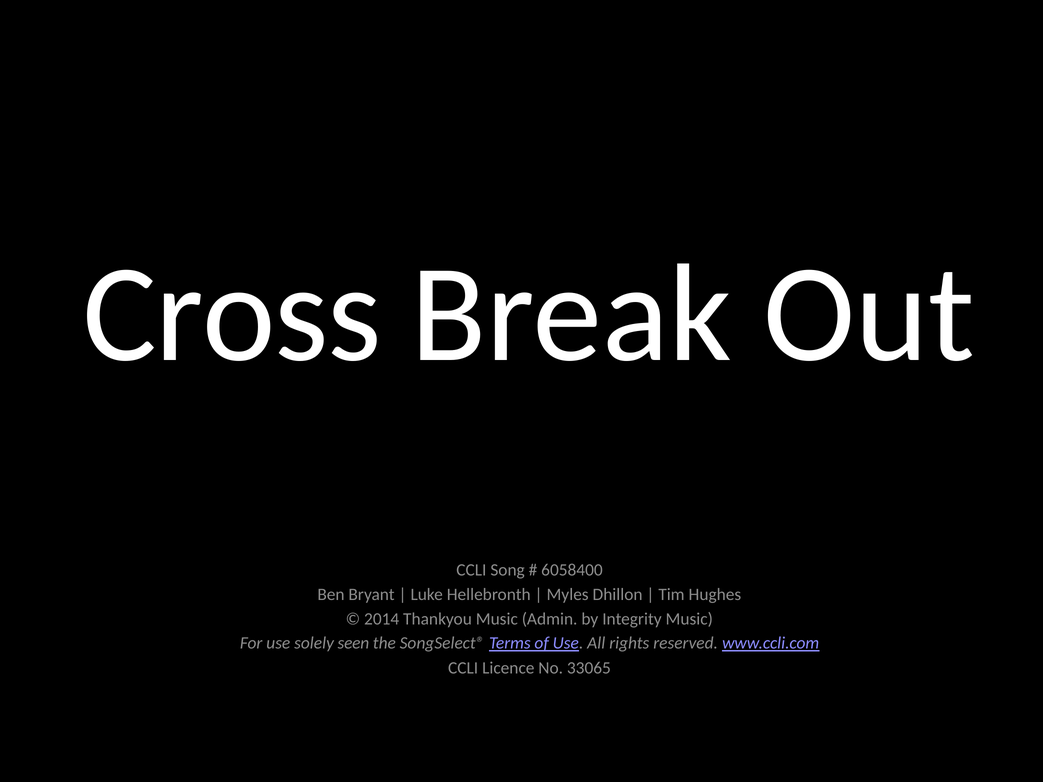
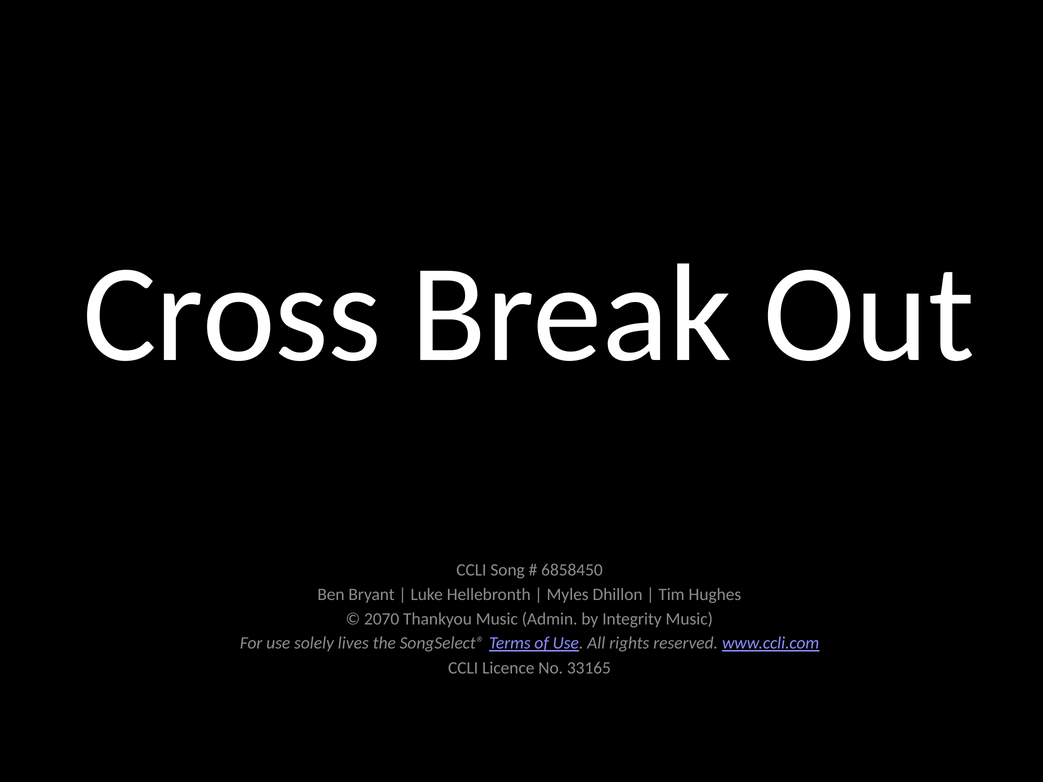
6058400: 6058400 -> 6858450 (572, 570)
2014: 2014 -> 2070 (382, 619)
seen: seen -> lives (353, 643)
33065: 33065 -> 33165 (589, 668)
